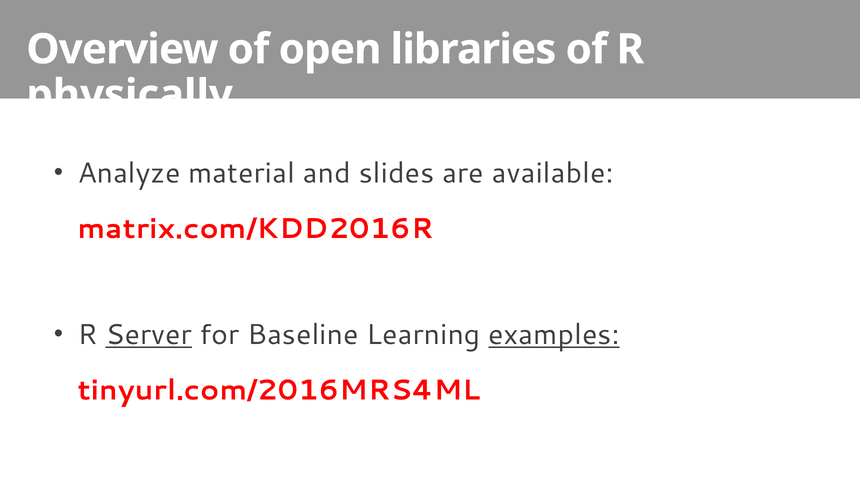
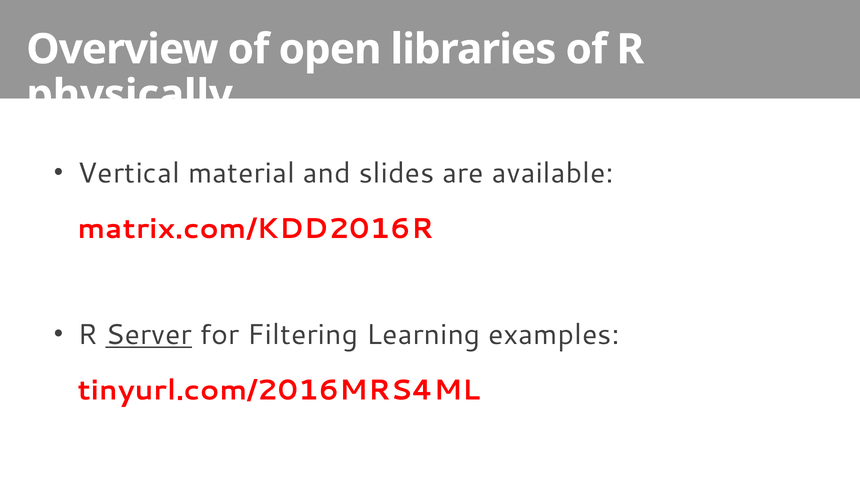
Analyze: Analyze -> Vertical (129, 173)
Baseline: Baseline -> Filtering (303, 335)
examples underline: present -> none (554, 335)
